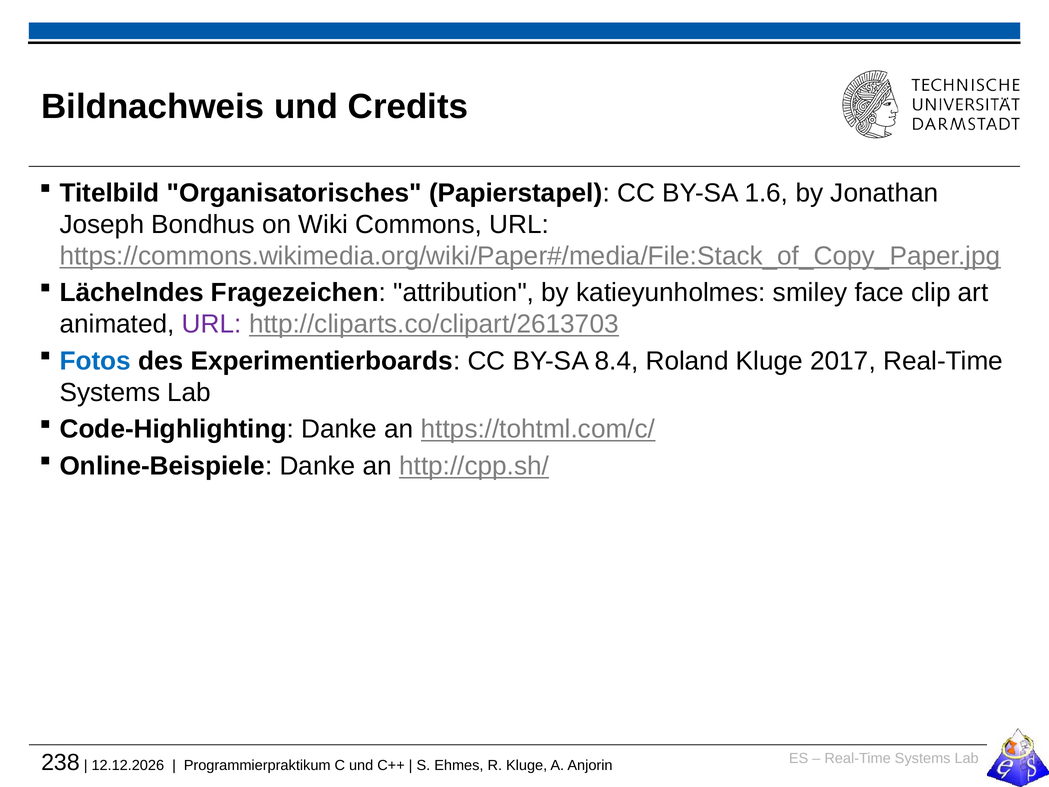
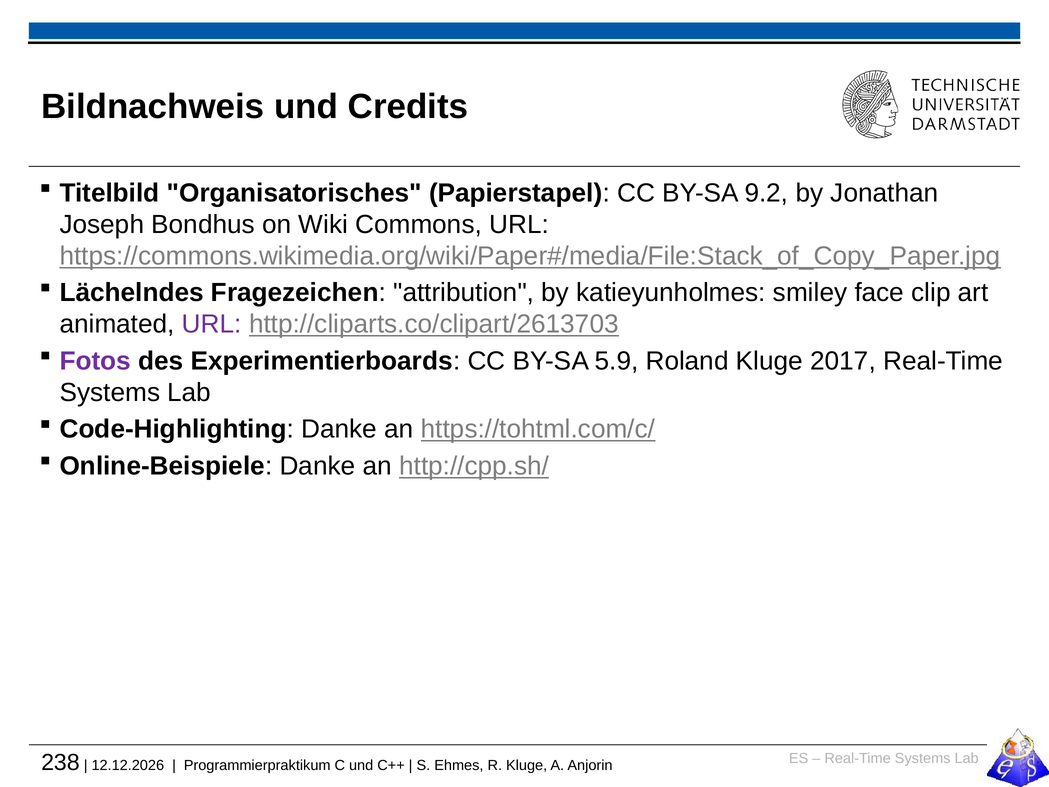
1.6: 1.6 -> 9.2 (766, 193)
Fotos colour: blue -> purple (95, 361)
8.4: 8.4 -> 5.9 (617, 361)
